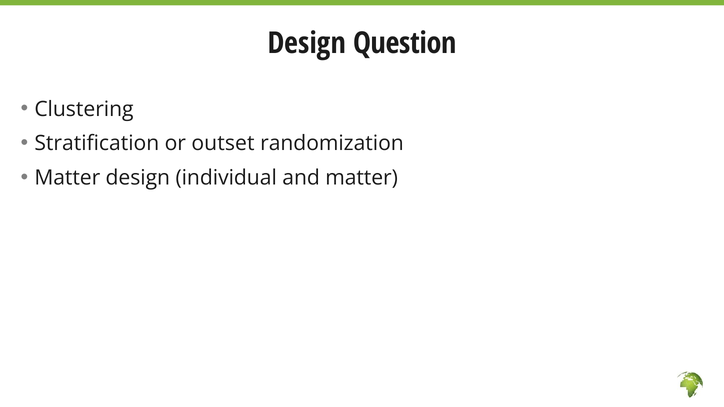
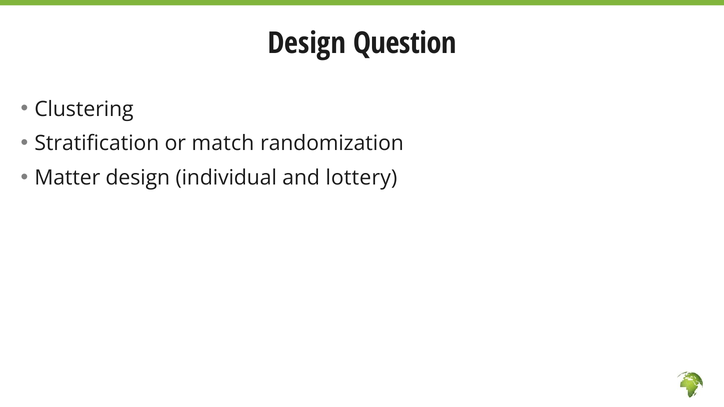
outset: outset -> match (223, 144)
and matter: matter -> lottery (361, 178)
